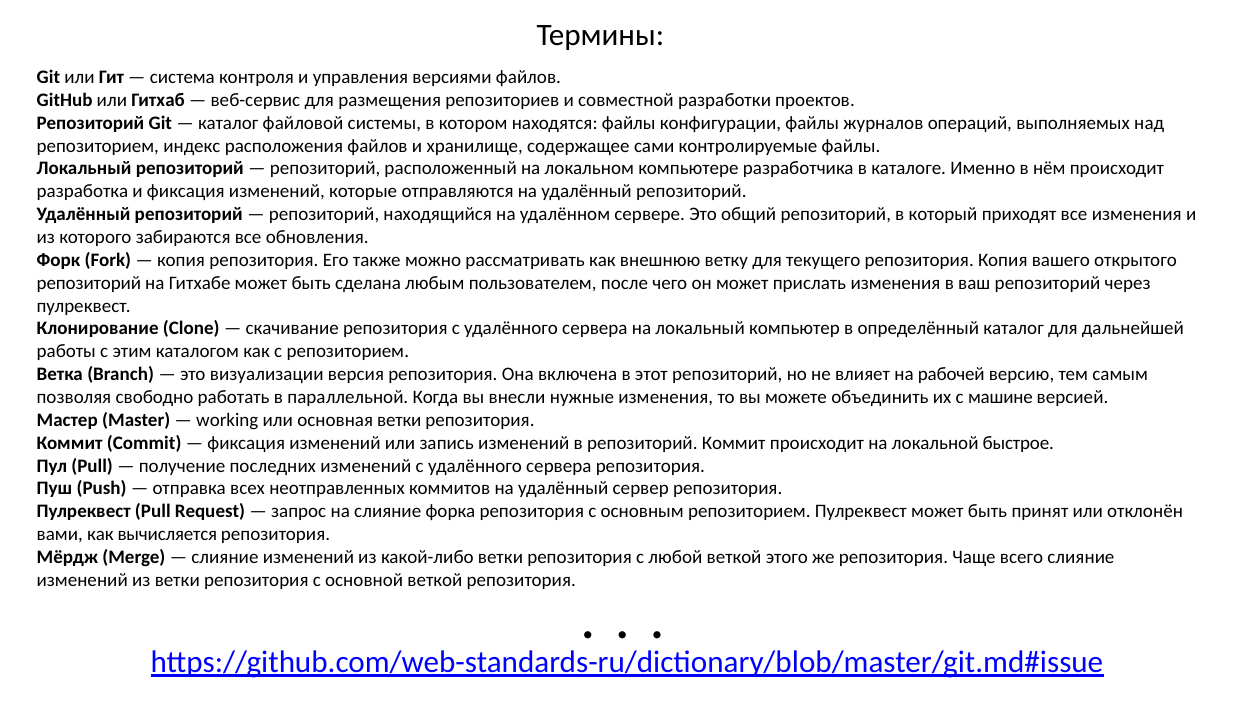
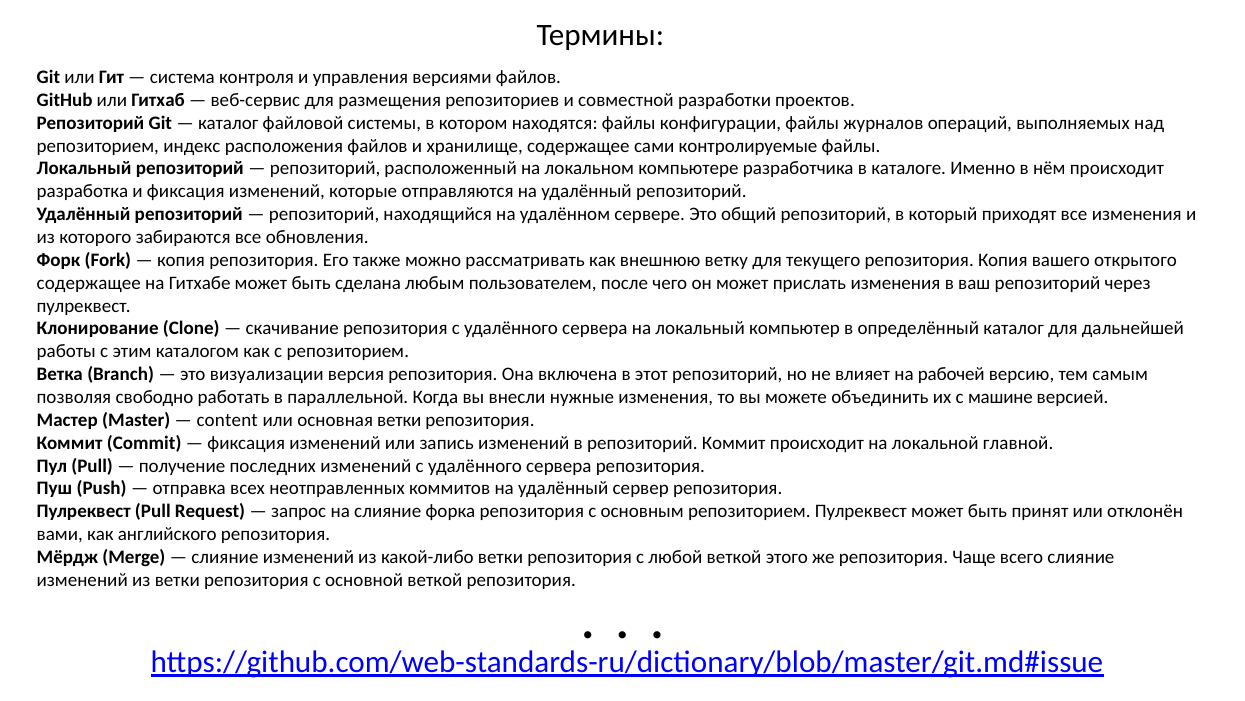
репозиторий: репозиторий -> содержащее (89, 283)
working: working -> content (227, 420)
быстрое: быстрое -> главной (1018, 443)
вычисляется: вычисляется -> английского (167, 534)
